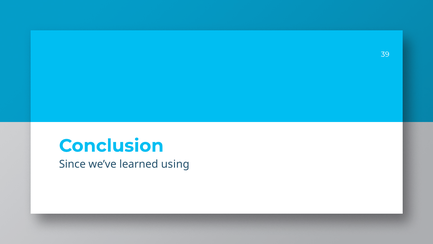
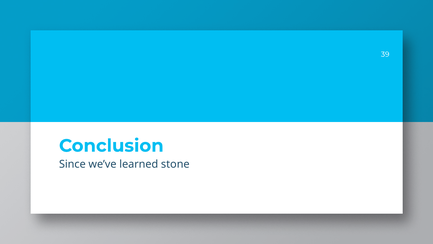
using: using -> stone (175, 164)
